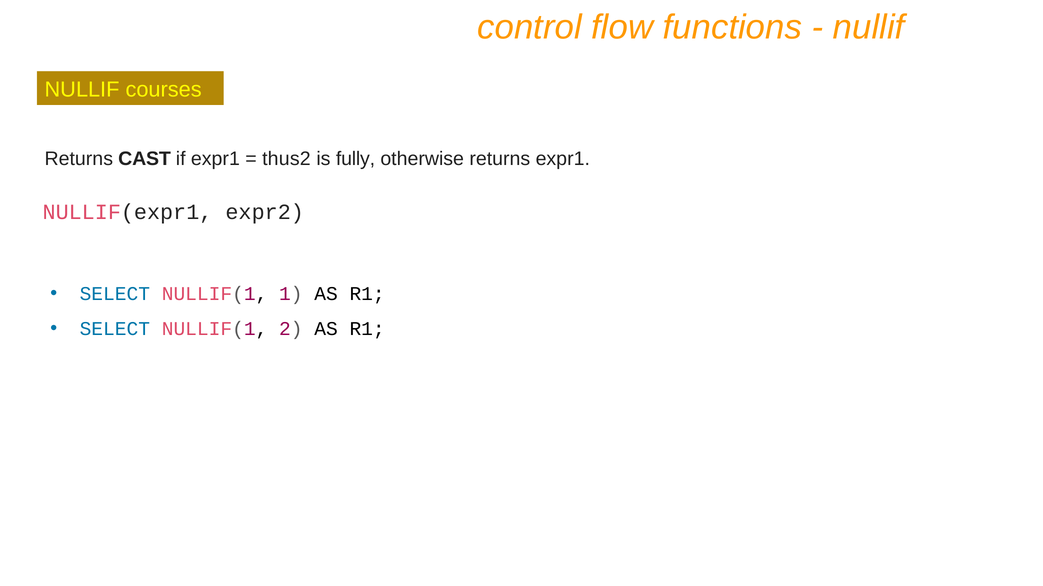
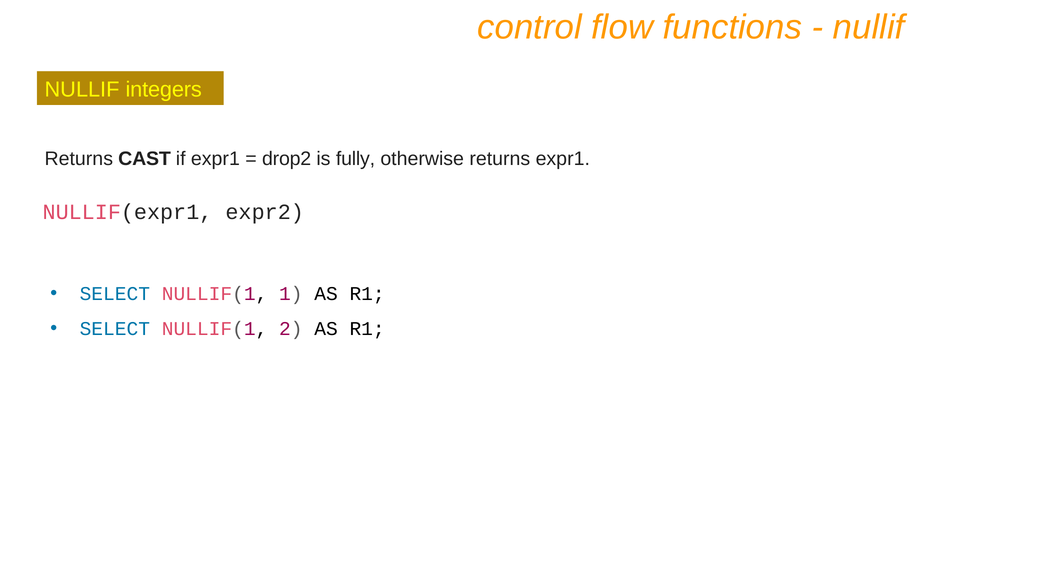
courses: courses -> integers (164, 90)
thus2: thus2 -> drop2 (287, 159)
